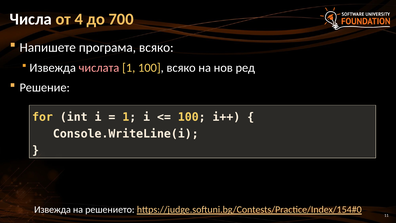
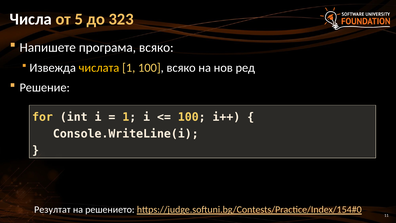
4: 4 -> 5 (79, 19)
700: 700 -> 323 (121, 19)
числата colour: pink -> yellow (99, 68)
Извежда: Извежда -> Резултат (52, 210)
